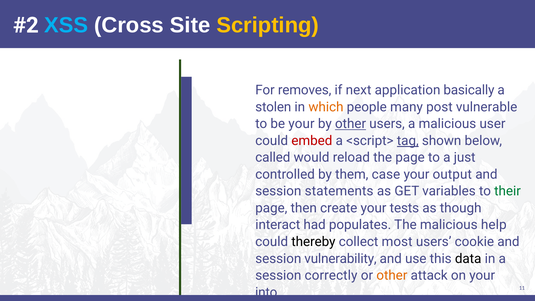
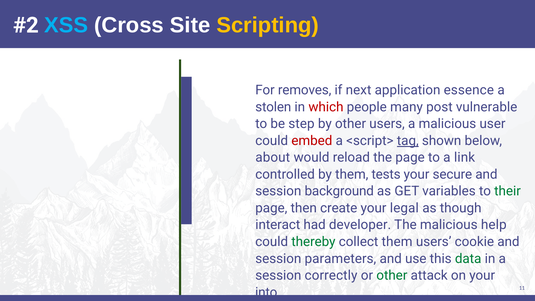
basically: basically -> essence (469, 90)
which colour: orange -> red (326, 107)
be your: your -> step (301, 124)
other underline: present -> none (351, 124)
called: called -> about (273, 158)
just: just -> link (465, 158)
case: case -> tests (386, 174)
output: output -> secure (452, 174)
statements: statements -> background (339, 191)
tests: tests -> legal (404, 208)
populates: populates -> developer (360, 225)
thereby colour: black -> green (313, 242)
collect most: most -> them (397, 242)
vulnerability: vulnerability -> parameters (340, 259)
data colour: black -> green (468, 259)
other colour: orange -> green (392, 275)
